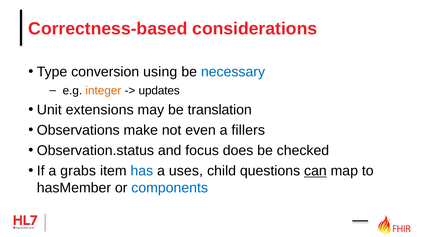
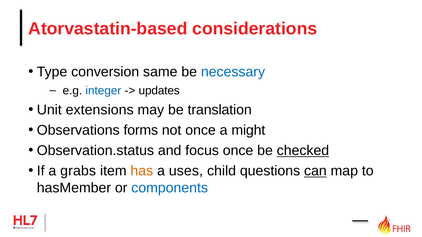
Correctness-based: Correctness-based -> Atorvastatin-based (108, 29)
using: using -> same (160, 72)
integer colour: orange -> blue (103, 91)
make: make -> forms (141, 130)
not even: even -> once (201, 130)
fillers: fillers -> might (248, 130)
focus does: does -> once (238, 151)
checked underline: none -> present (303, 151)
has colour: blue -> orange (142, 171)
